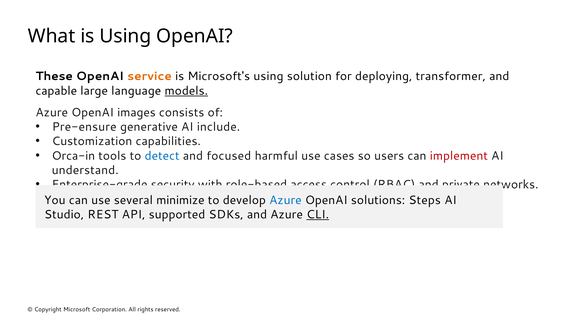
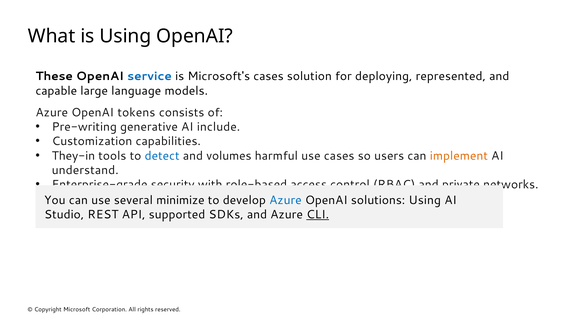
service colour: orange -> blue (149, 76)
Microsoft's using: using -> cases (269, 76)
transformer: transformer -> represented (451, 76)
models underline: present -> none (186, 91)
images: images -> tokens (136, 112)
Pre-ensure: Pre-ensure -> Pre-writing (84, 127)
Orca-in: Orca-in -> They-in (73, 156)
focused: focused -> volumes (229, 156)
implement colour: red -> orange (459, 156)
solutions Steps: Steps -> Using (425, 200)
